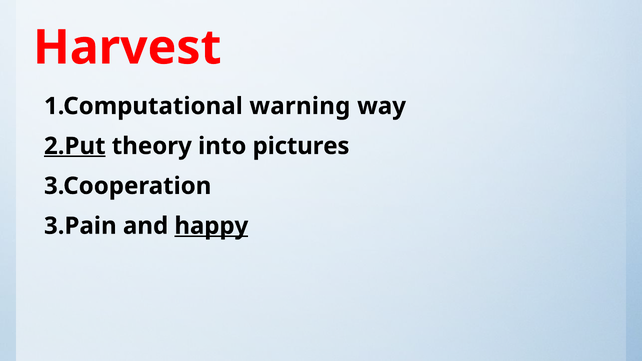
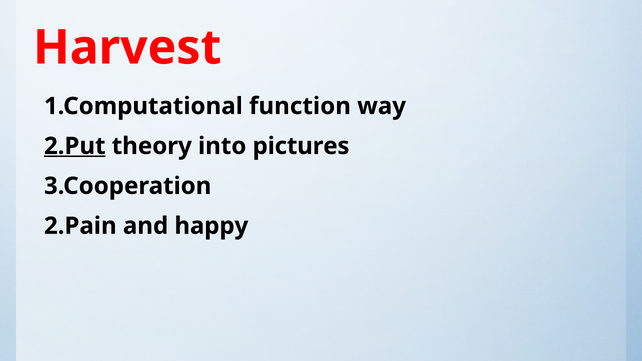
warning: warning -> function (300, 106)
3.Pain: 3.Pain -> 2.Pain (80, 226)
happy underline: present -> none (211, 226)
